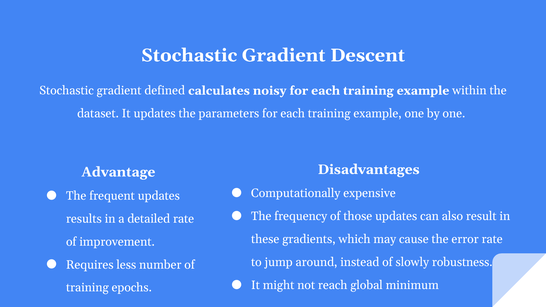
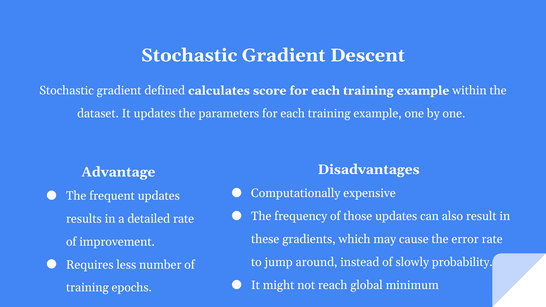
noisy: noisy -> score (270, 91)
robustness: robustness -> probability (462, 262)
